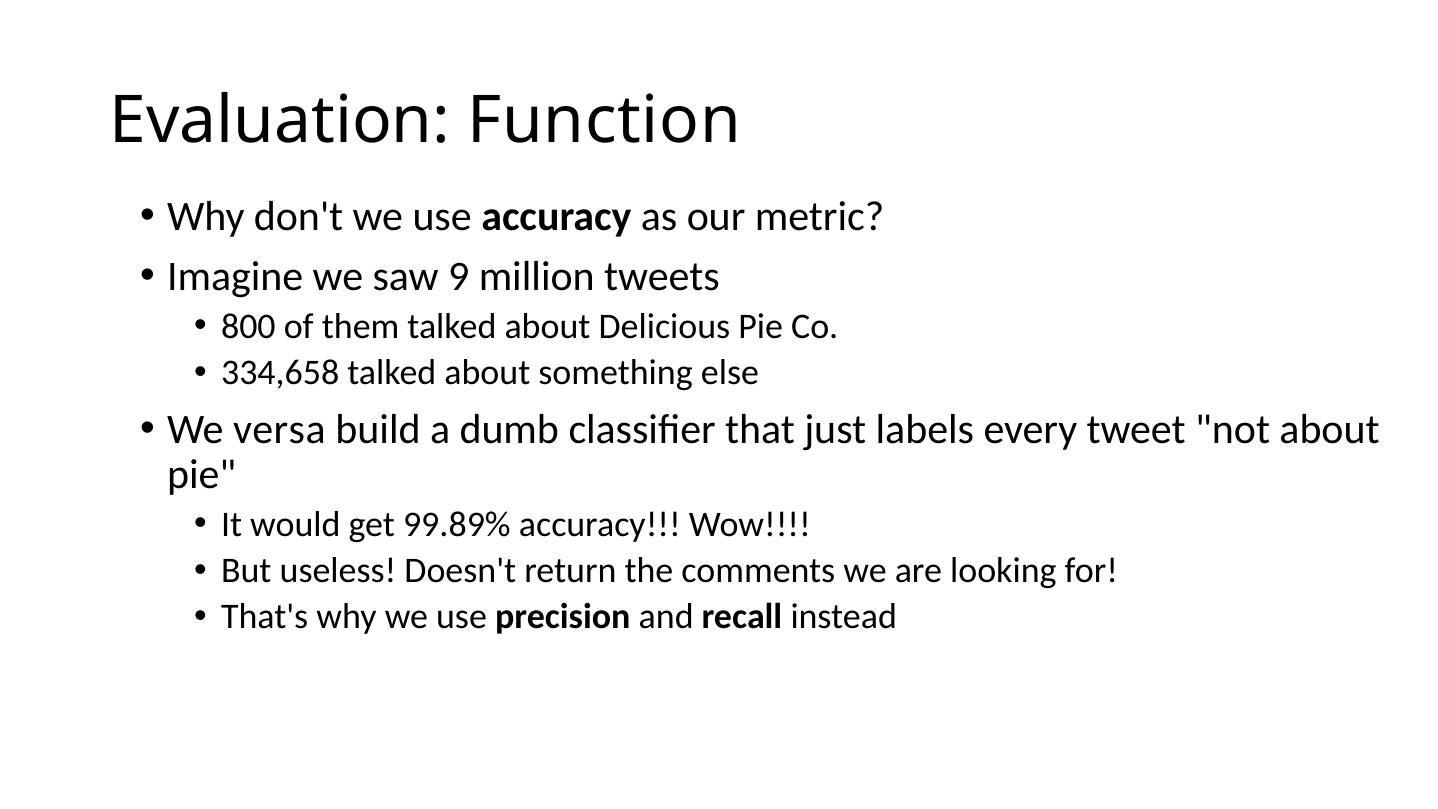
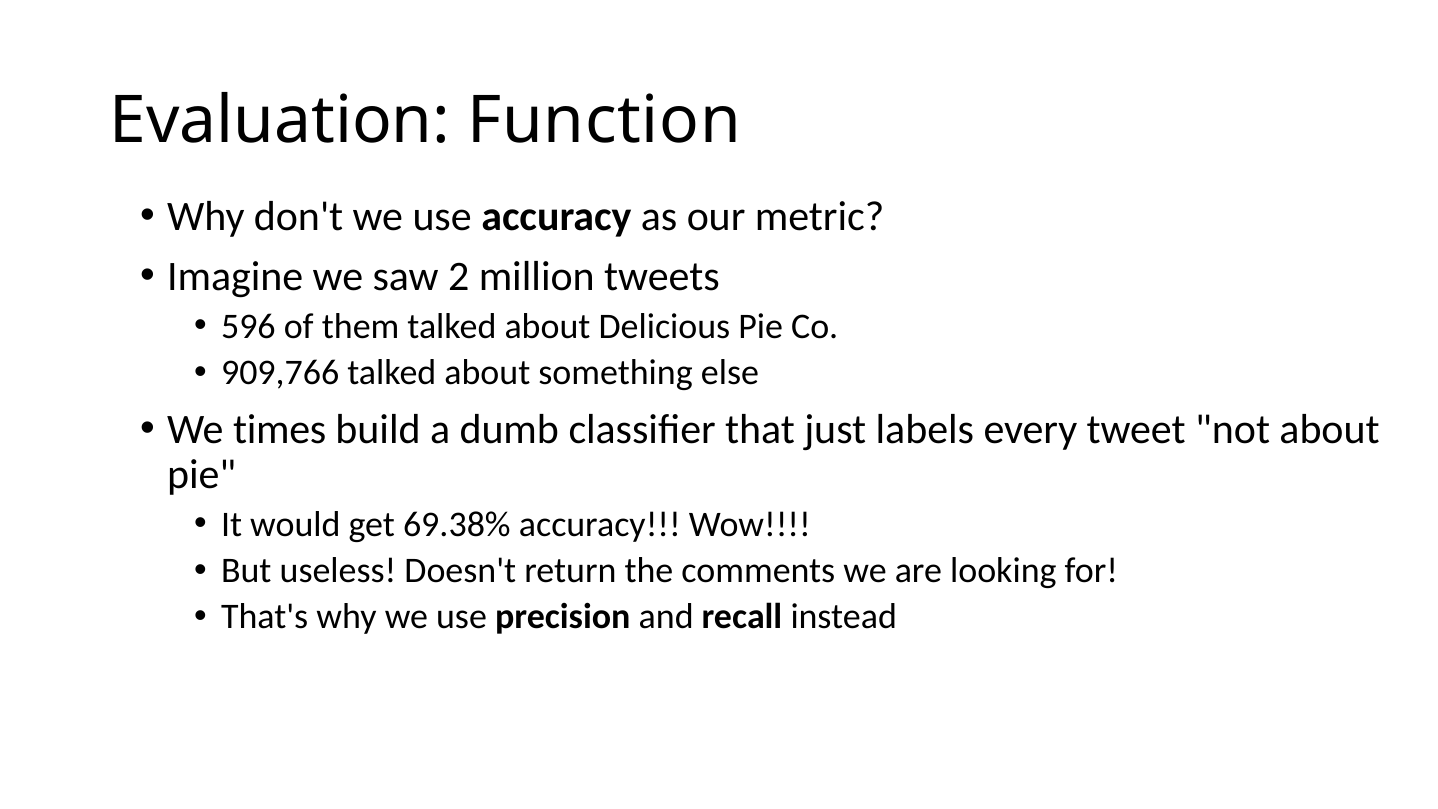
9: 9 -> 2 (459, 277)
800: 800 -> 596 (248, 326)
334,658: 334,658 -> 909,766 (280, 373)
versa: versa -> times (280, 429)
99.89%: 99.89% -> 69.38% (457, 524)
